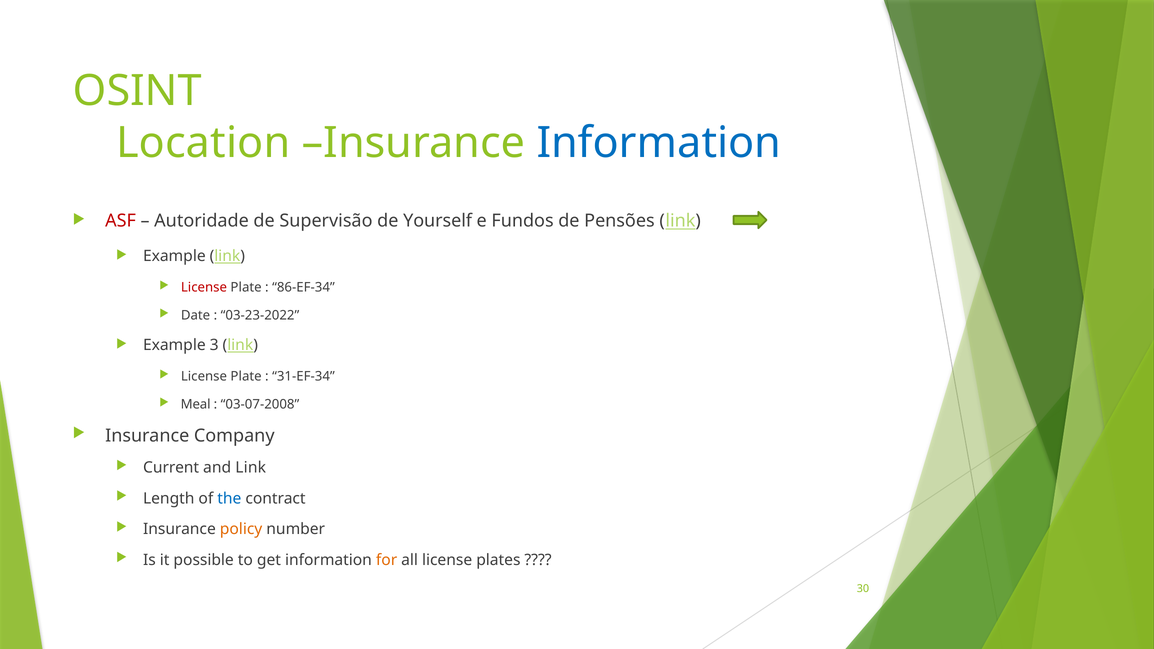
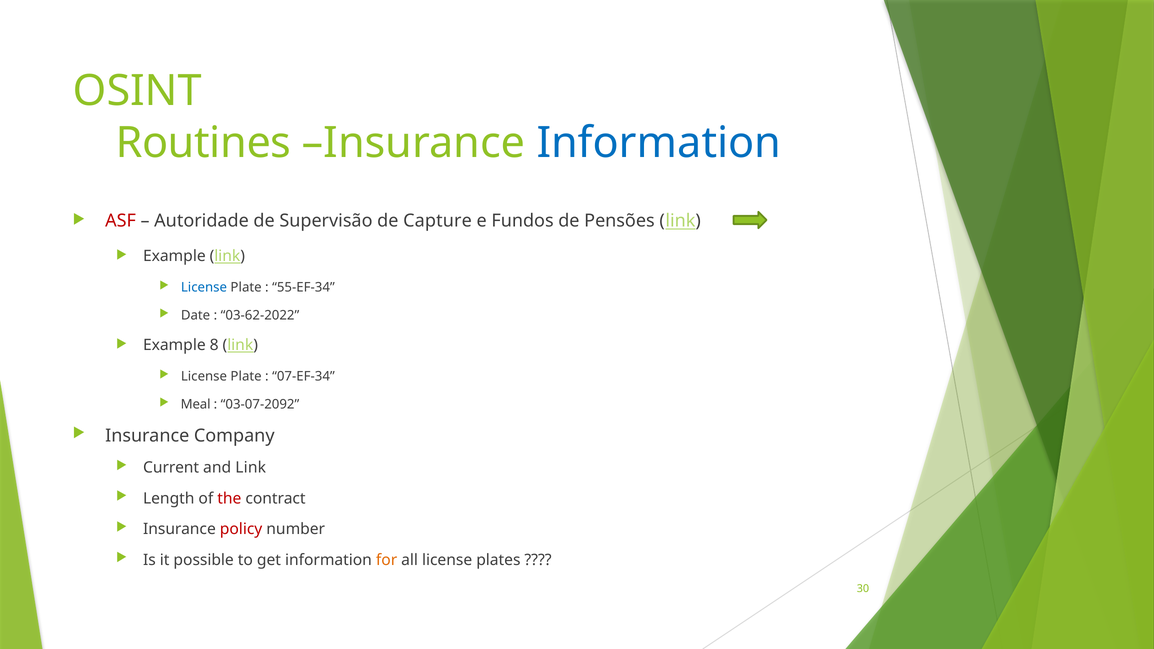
Location: Location -> Routines (203, 143)
Yourself: Yourself -> Capture (437, 221)
License colour: red -> blue (204, 288)
86-EF-34: 86-EF-34 -> 55-EF-34 (303, 288)
03-23-2022: 03-23-2022 -> 03-62-2022 (260, 316)
3: 3 -> 8 (214, 345)
31-EF-34: 31-EF-34 -> 07-EF-34 (303, 377)
03-07-2008: 03-07-2008 -> 03-07-2092 (260, 405)
the colour: blue -> red (229, 499)
policy colour: orange -> red (241, 529)
